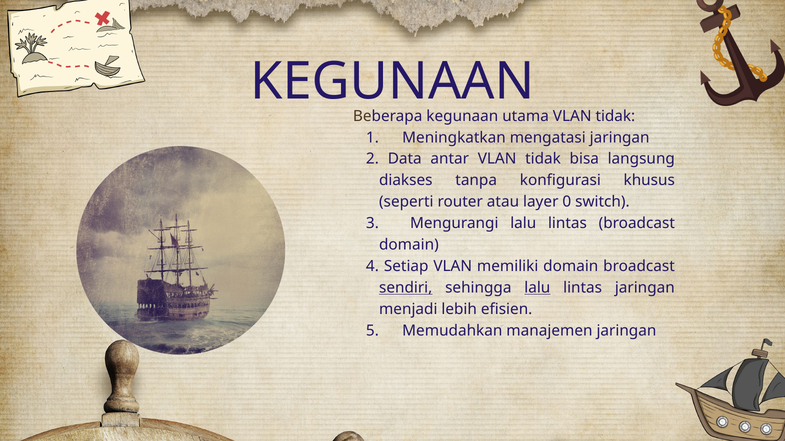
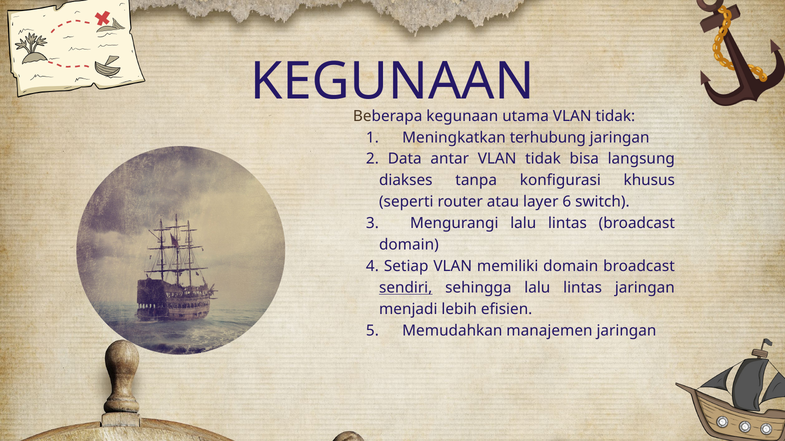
mengatasi: mengatasi -> terhubung (548, 138)
0: 0 -> 6 (567, 202)
lalu underline: present -> none (537, 288)
